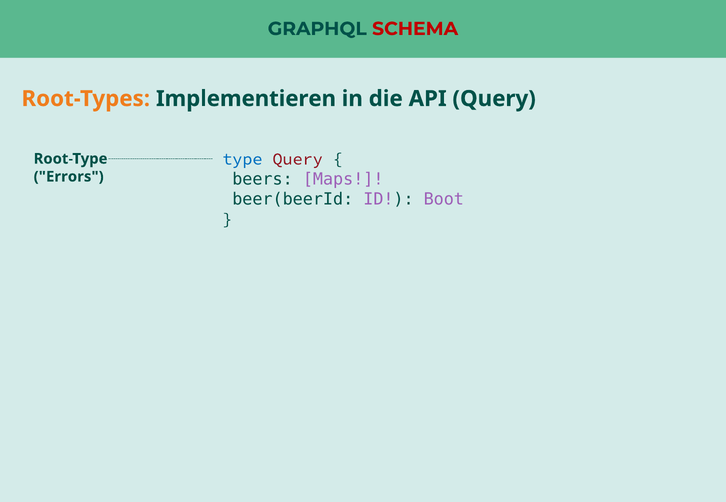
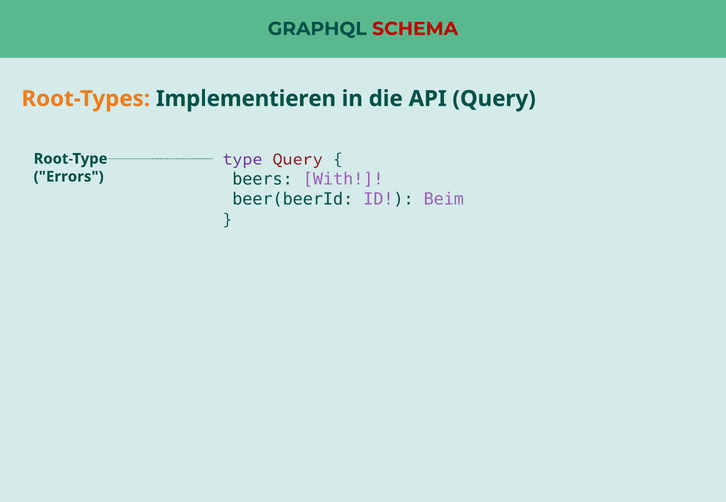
type colour: blue -> purple (242, 159)
Maps: Maps -> With (343, 179)
Boot: Boot -> Beim (444, 199)
